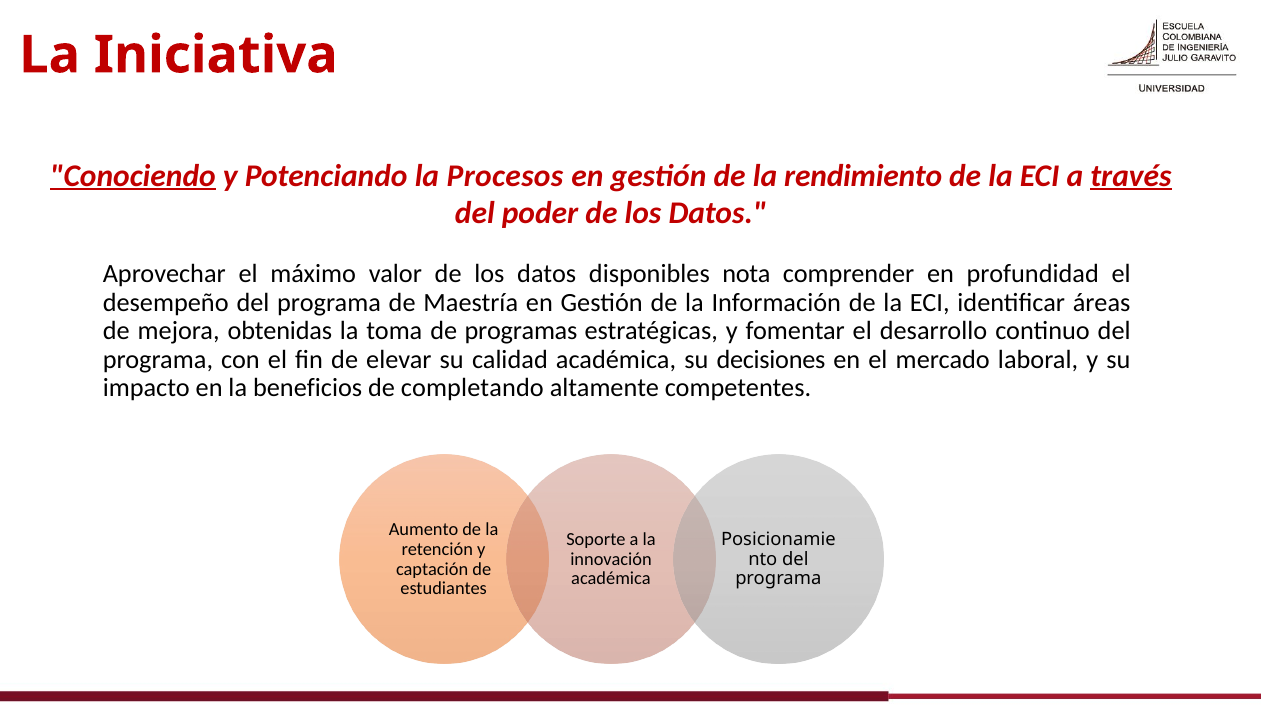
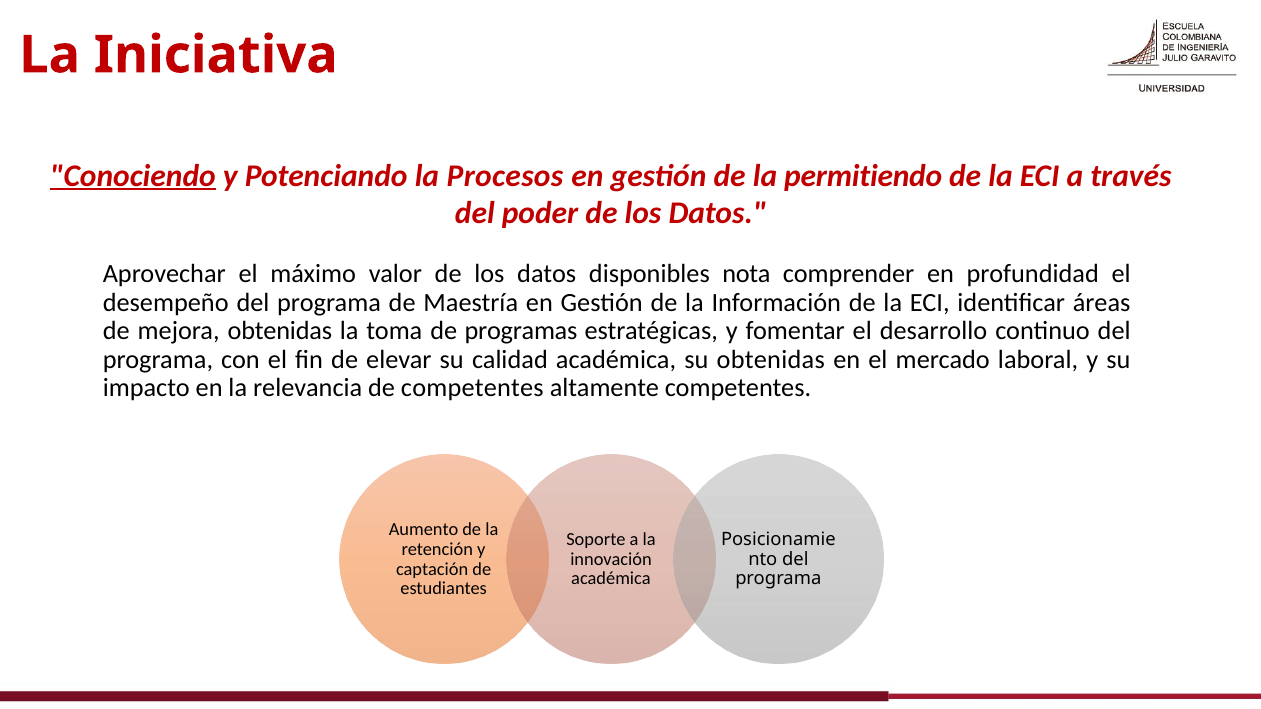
rendimiento: rendimiento -> permitiendo (863, 176)
través underline: present -> none (1131, 176)
su decisiones: decisiones -> obtenidas (771, 359)
beneficios: beneficios -> relevancia (308, 388)
de completando: completando -> competentes (472, 388)
